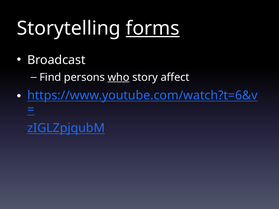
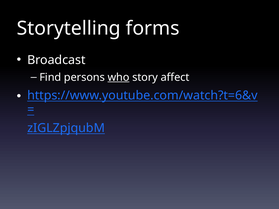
forms underline: present -> none (153, 28)
